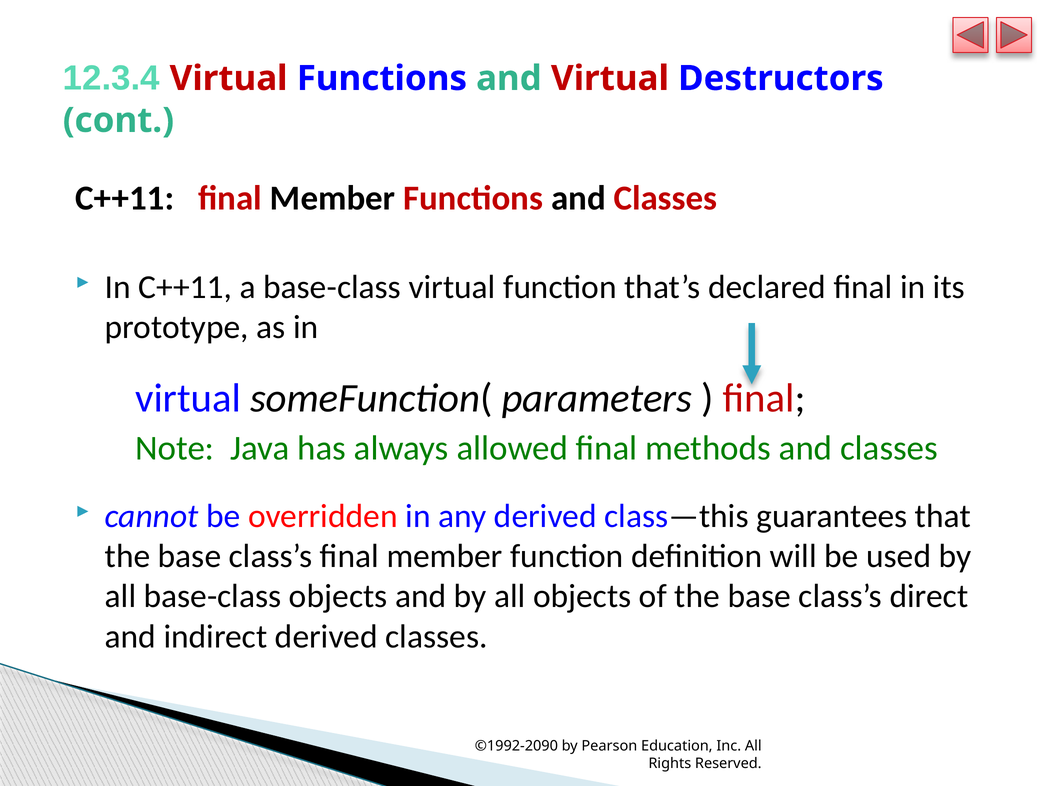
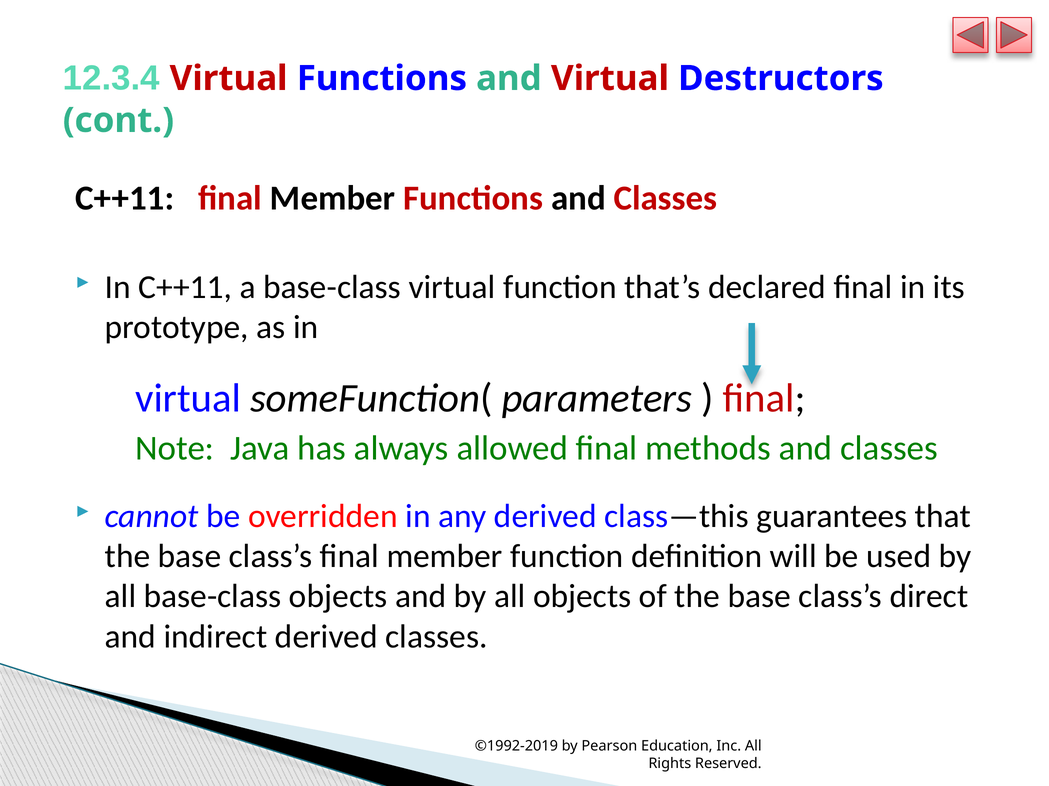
©1992-2090: ©1992-2090 -> ©1992-2019 (516, 747)
